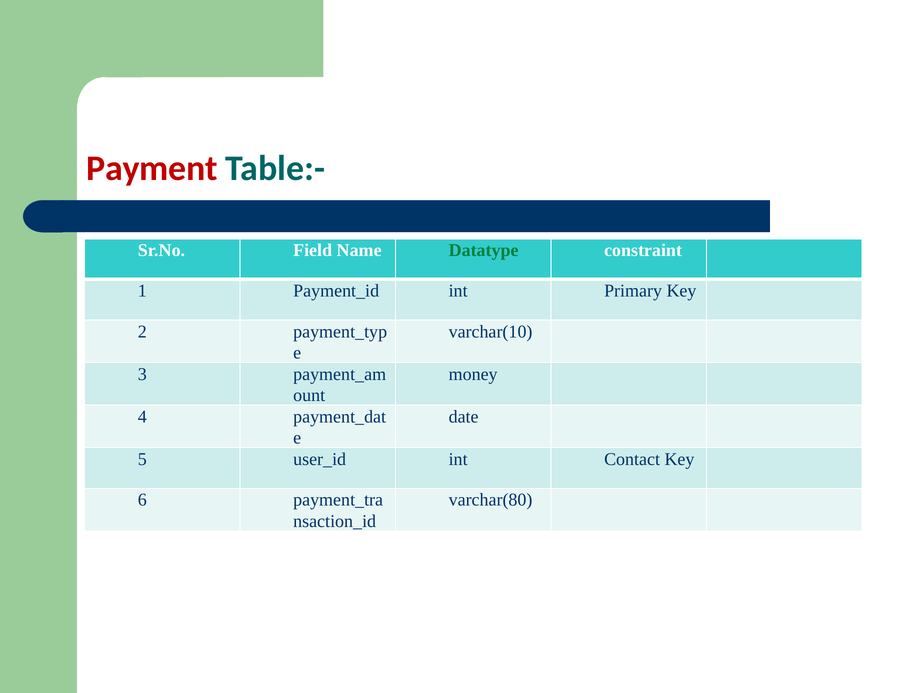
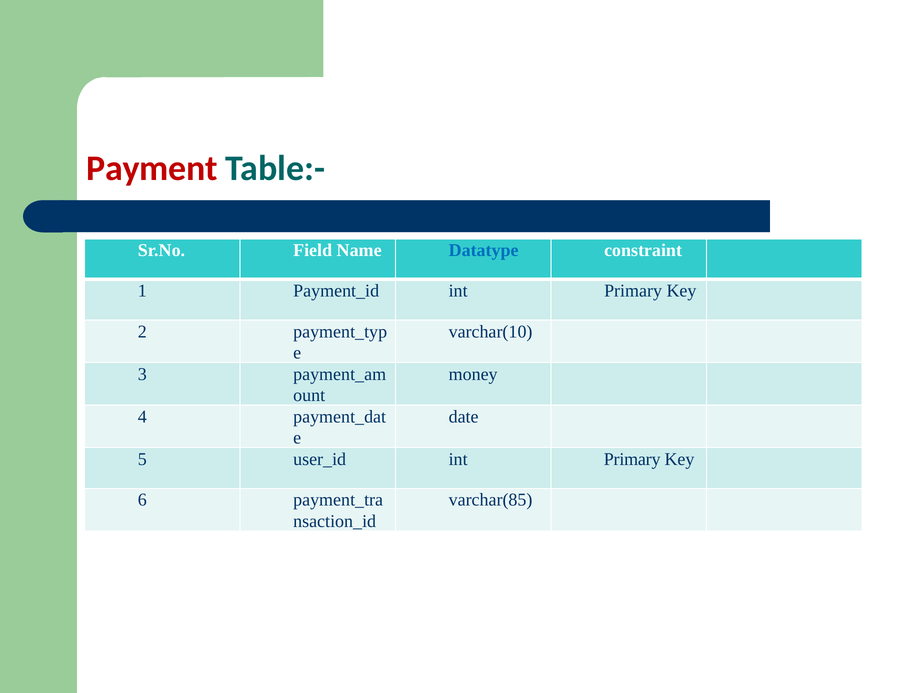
Datatype colour: green -> blue (484, 250)
Contact: Contact -> Primary (632, 459)
varchar(80: varchar(80 -> varchar(85 (491, 500)
